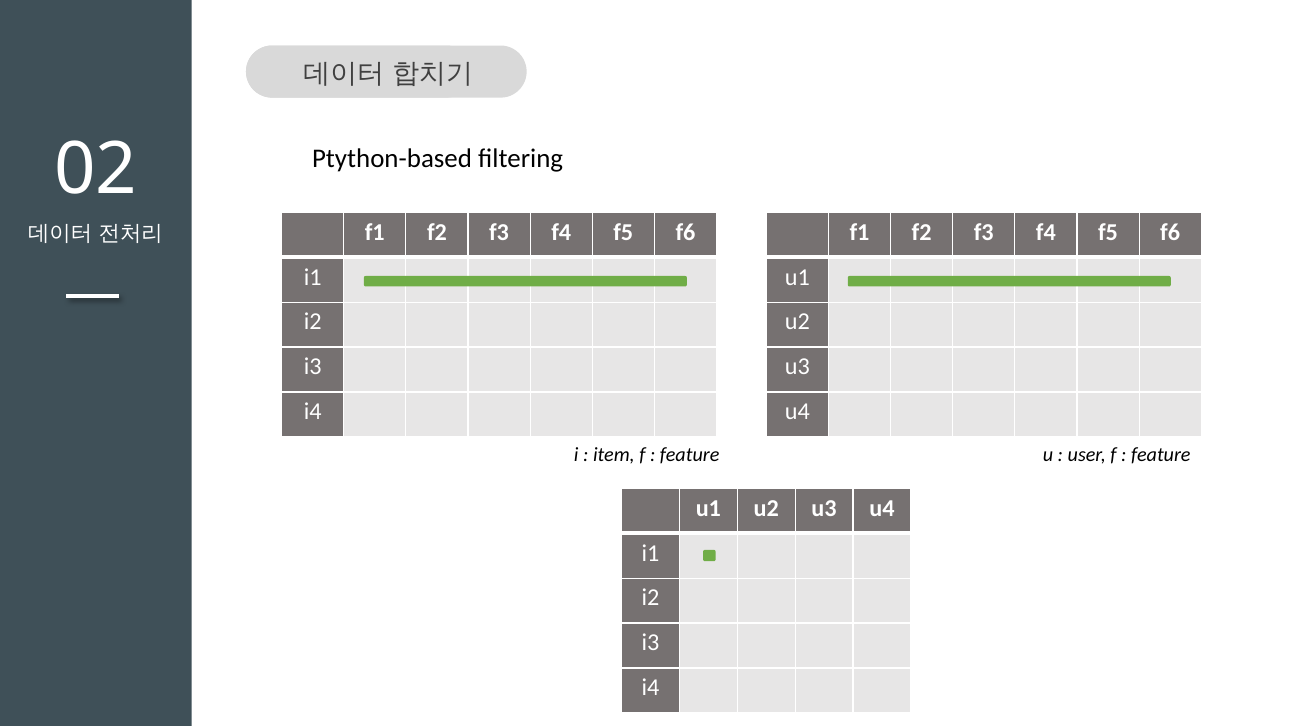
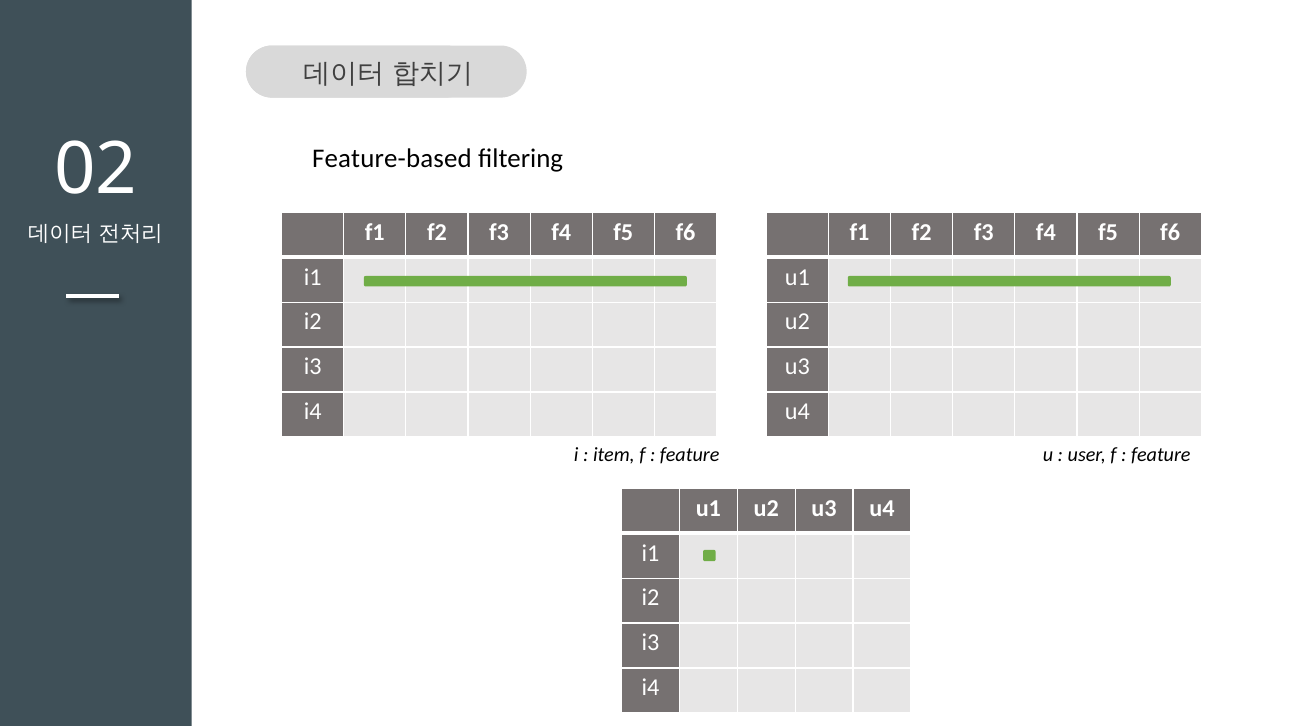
Ptython-based: Ptython-based -> Feature-based (392, 159)
